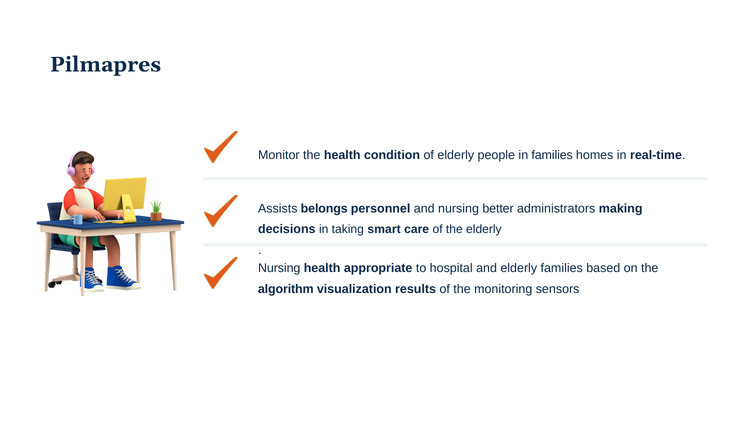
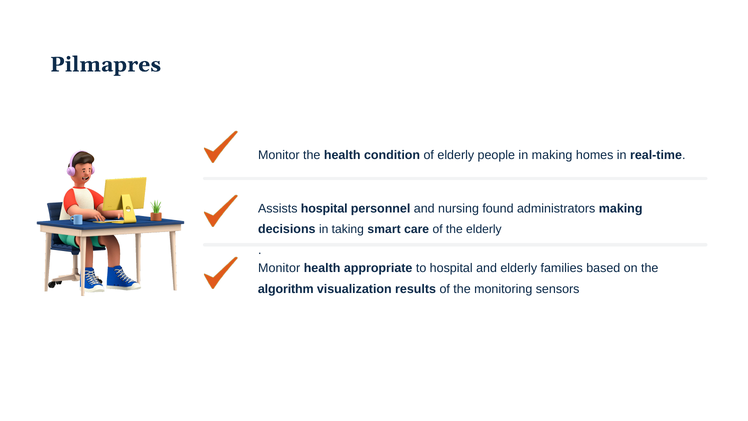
in families: families -> making (552, 155)
Assists belongs: belongs -> hospital (324, 208)
better: better -> found (498, 208)
Nursing: Nursing -> Monitor (279, 268)
